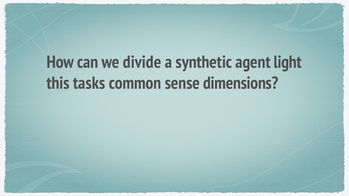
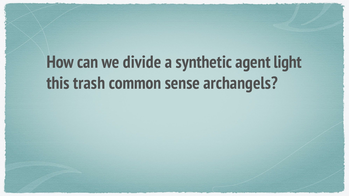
tasks: tasks -> trash (89, 83)
dimensions: dimensions -> archangels (241, 83)
